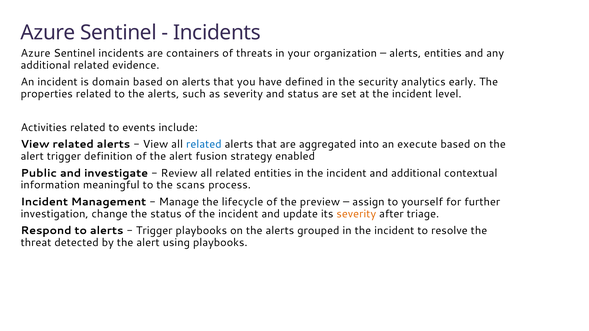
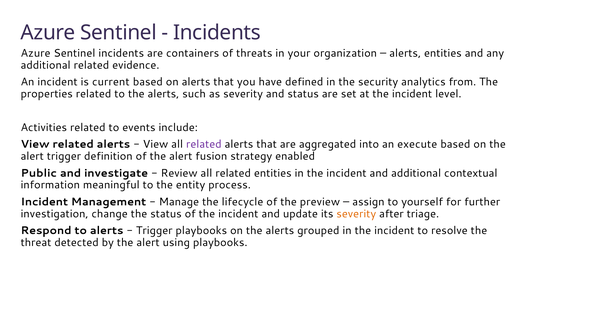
domain: domain -> current (111, 82)
early: early -> from (462, 82)
related colour: blue -> purple (204, 144)
scans: scans -> entity (191, 185)
